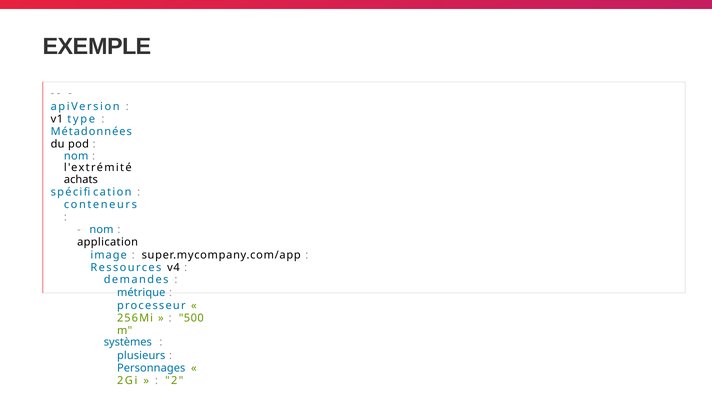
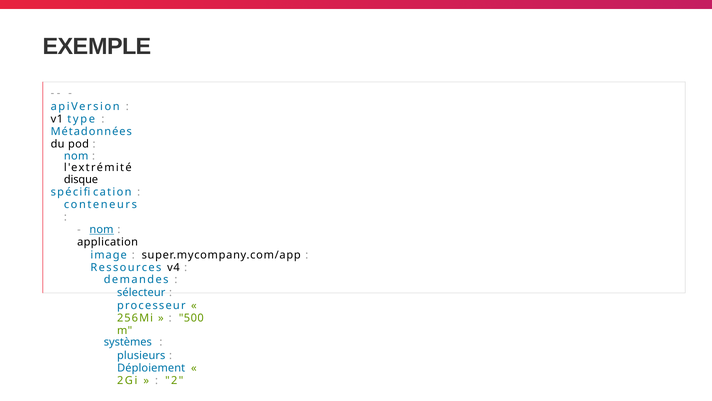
achats: achats -> disque (81, 180)
nom underline: none -> present (102, 230)
métrique: métrique -> sélecteur (141, 293)
Personnages: Personnages -> Déploiement (151, 368)
